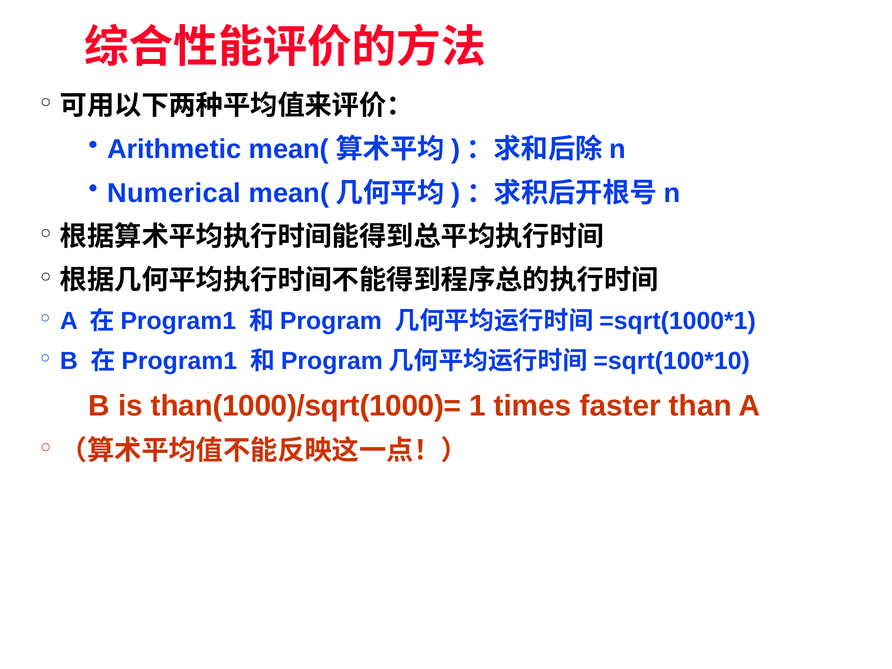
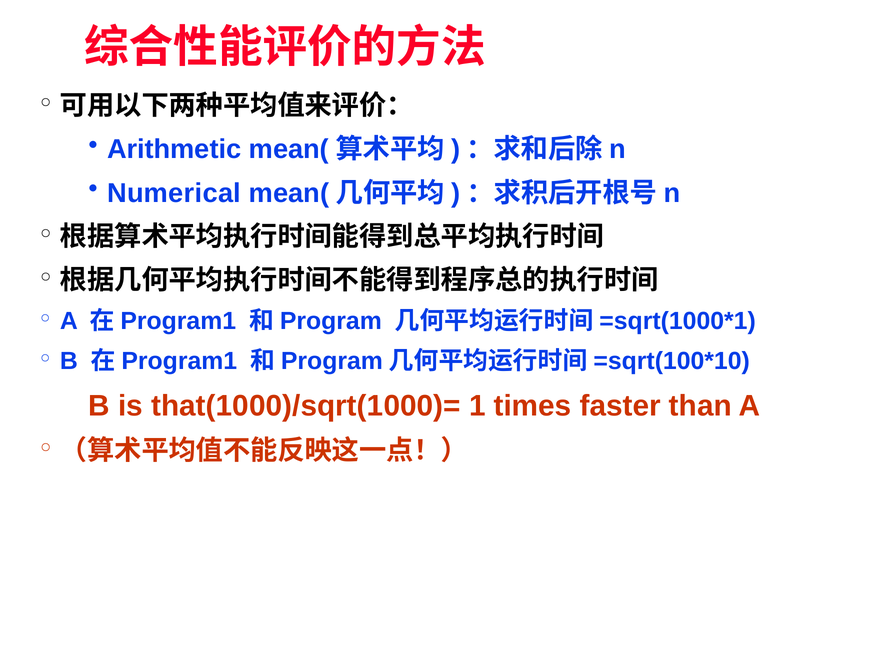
than(1000)/sqrt(1000)=: than(1000)/sqrt(1000)= -> that(1000)/sqrt(1000)= (306, 406)
